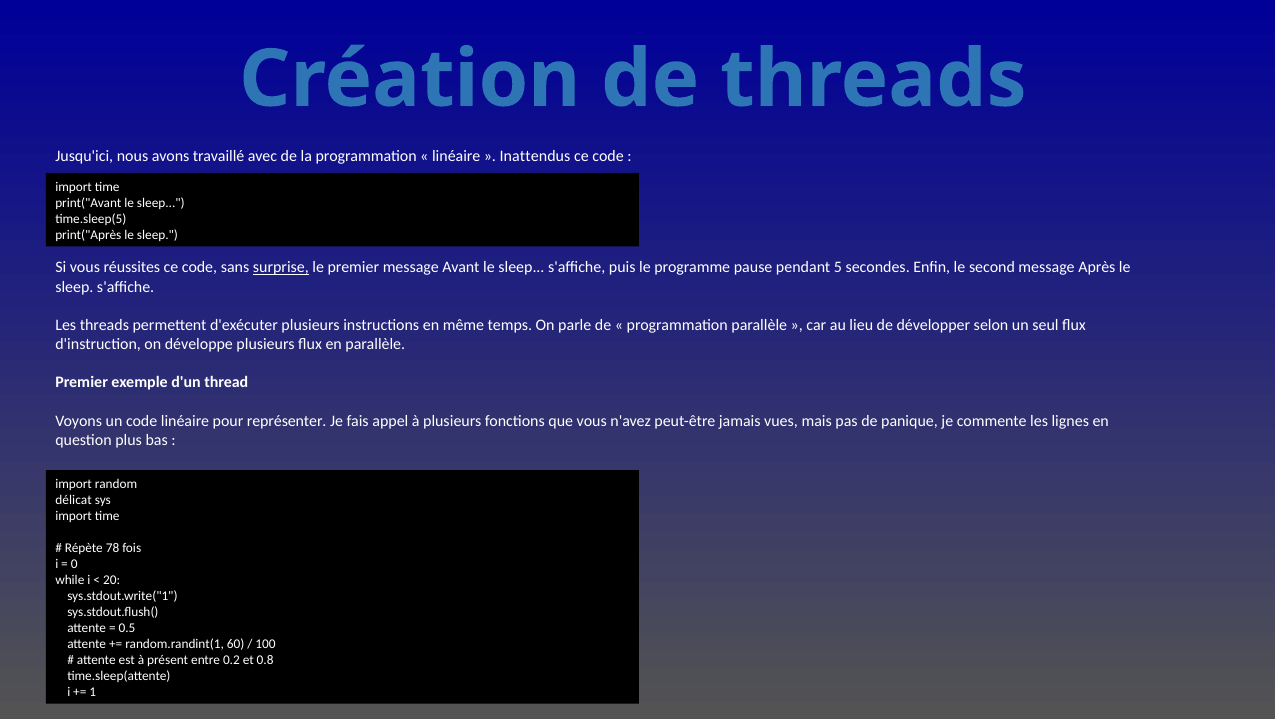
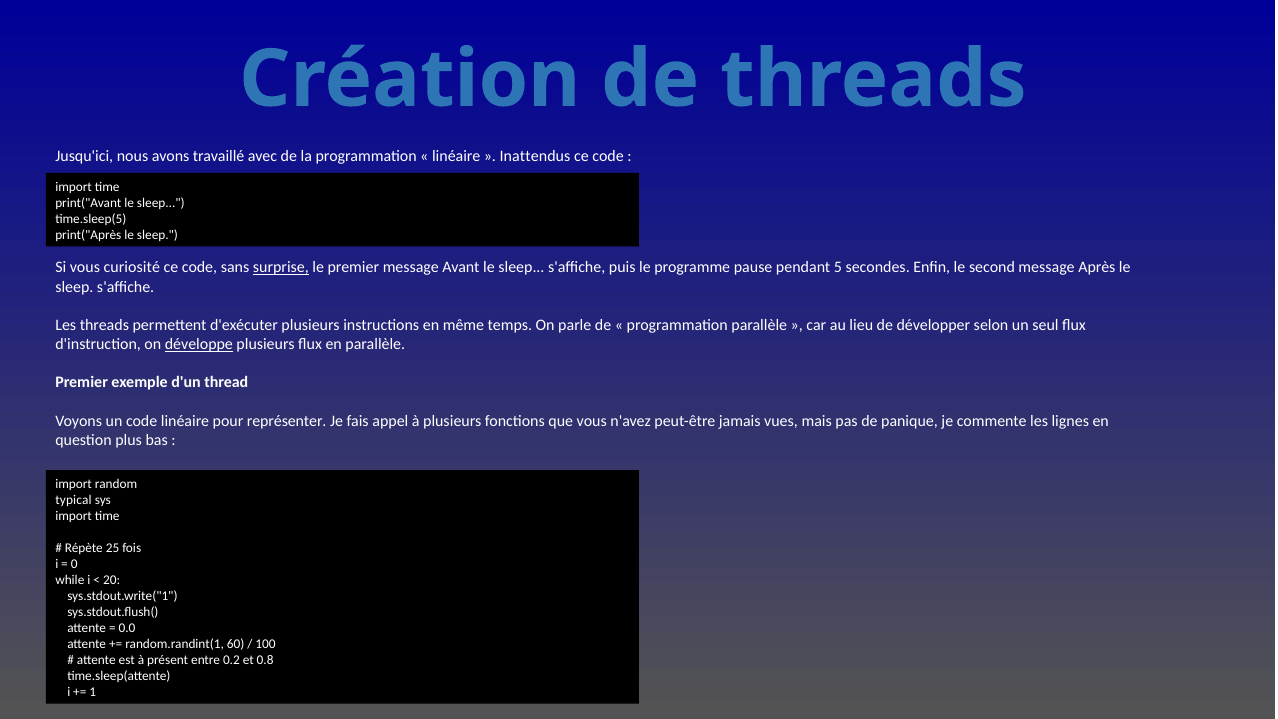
réussites: réussites -> curiosité (132, 268)
développe underline: none -> present (199, 344)
délicat: délicat -> typical (74, 500)
78: 78 -> 25 (113, 548)
0.5: 0.5 -> 0.0 (127, 628)
